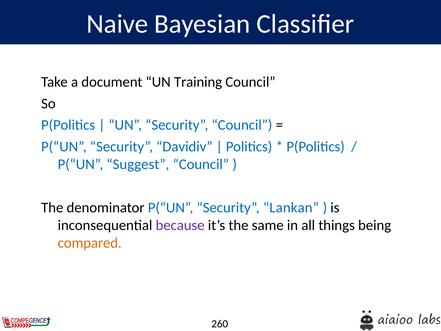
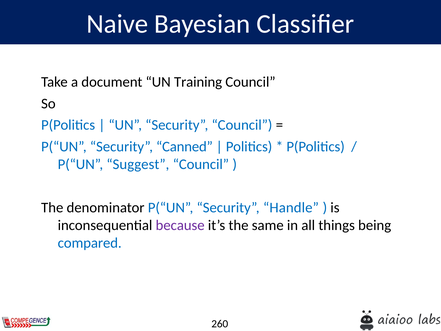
Davidiv: Davidiv -> Canned (184, 147)
Lankan: Lankan -> Handle (291, 207)
compared colour: orange -> blue (90, 243)
